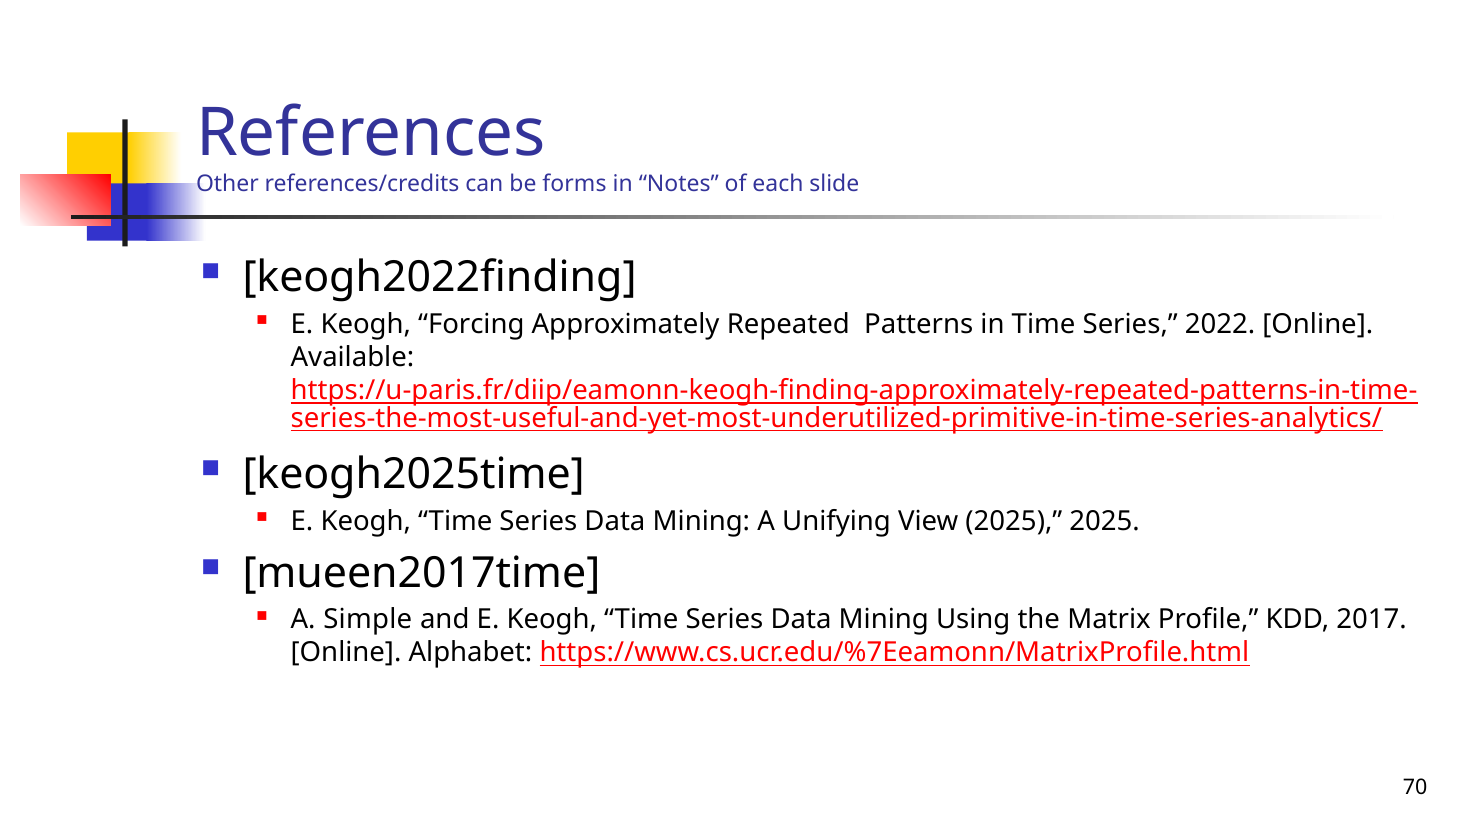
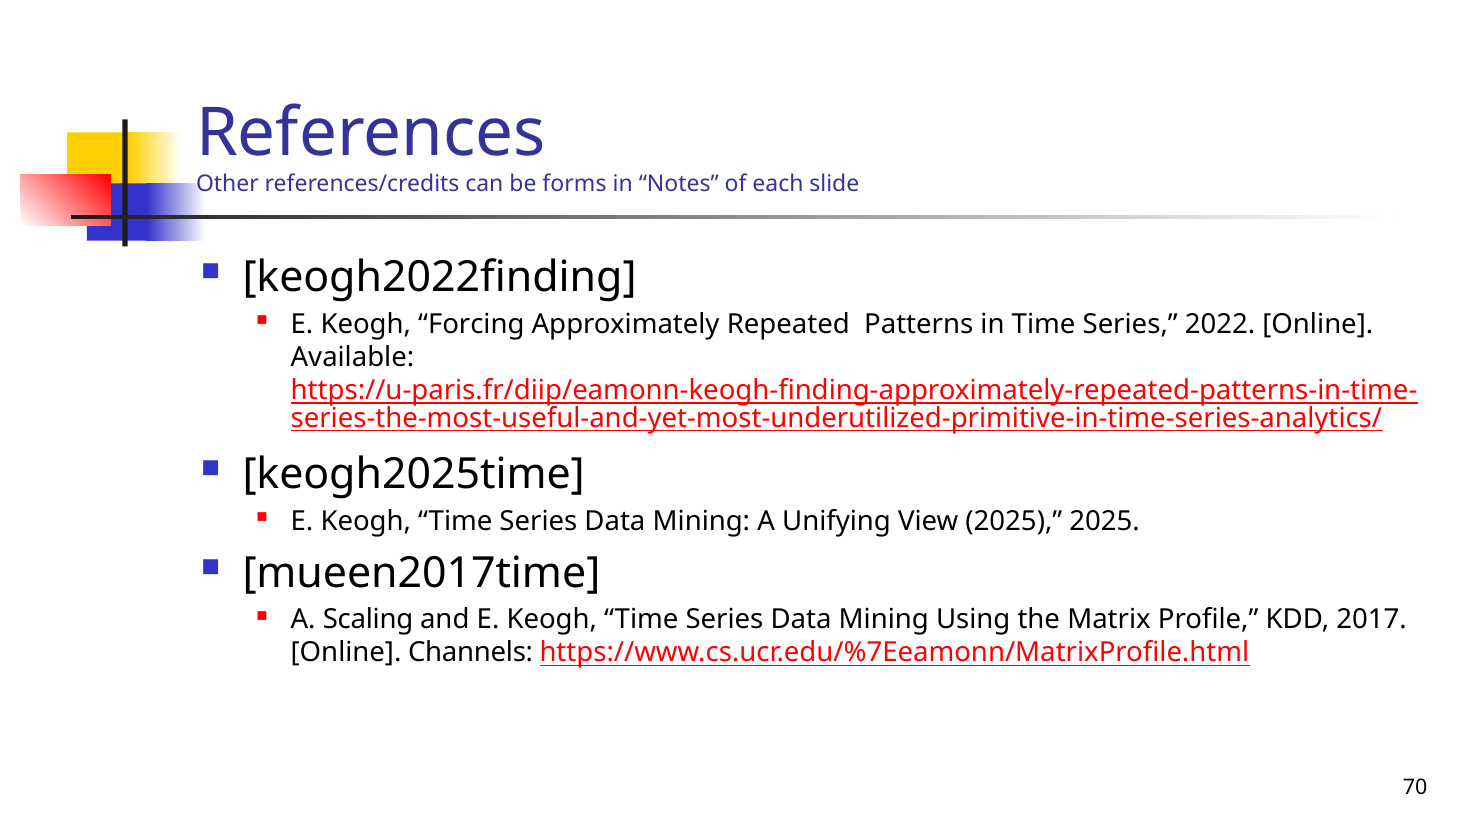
Simple: Simple -> Scaling (368, 620)
Alphabet: Alphabet -> Channels (471, 653)
